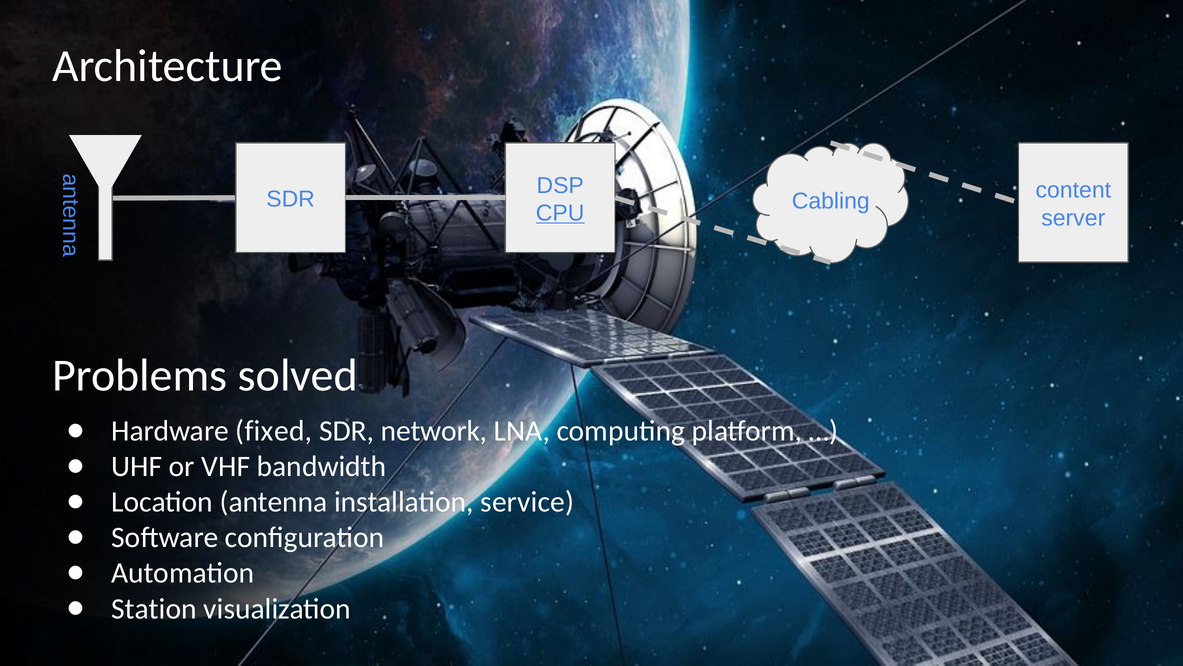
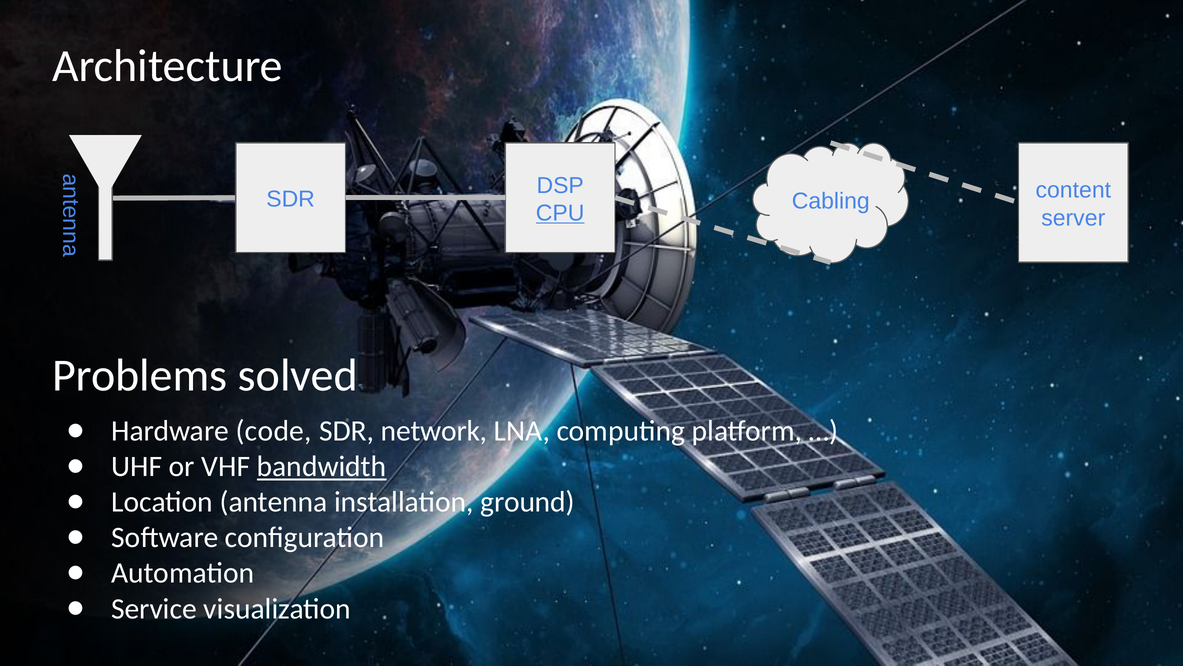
fixed: fixed -> code (274, 431)
bandwidth underline: none -> present (322, 466)
service: service -> ground (527, 502)
Station: Station -> Service (154, 608)
